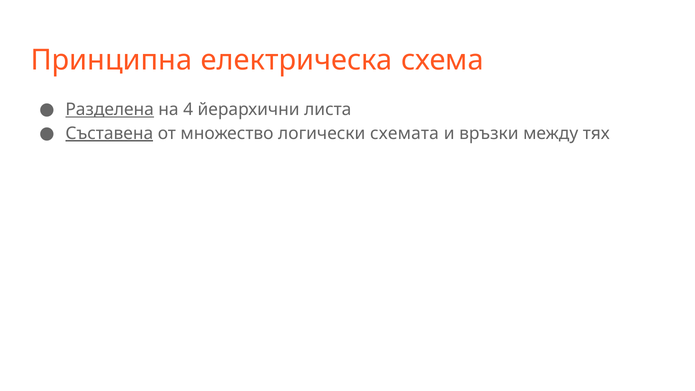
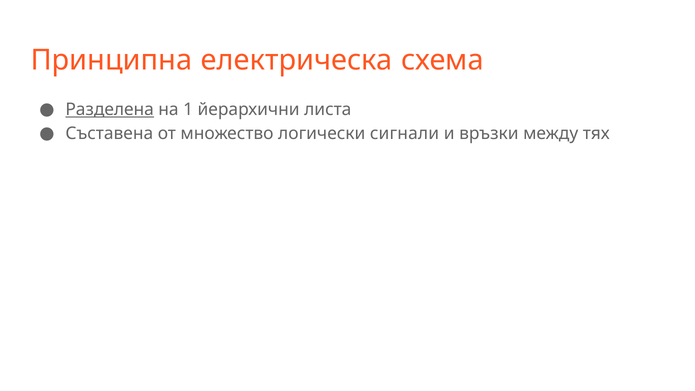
4: 4 -> 1 (188, 109)
Съставена underline: present -> none (109, 133)
схемата: схемата -> сигнали (405, 133)
